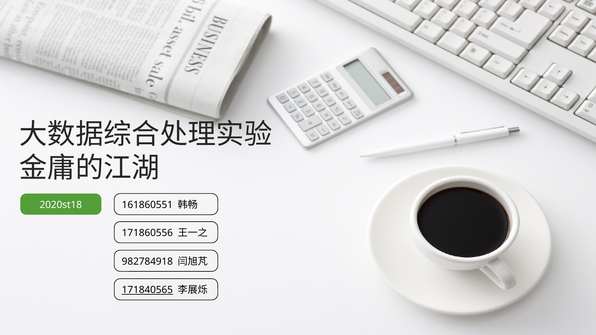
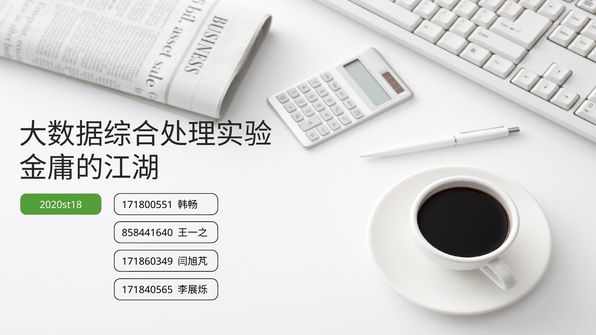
161860551: 161860551 -> 171800551 (147, 205)
171860556: 171860556 -> 858441640 (147, 233)
982784918: 982784918 -> 171860349 (147, 262)
171840565 underline: present -> none (147, 290)
